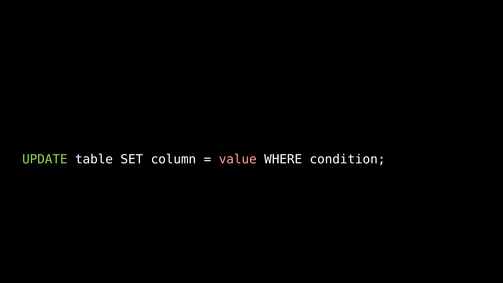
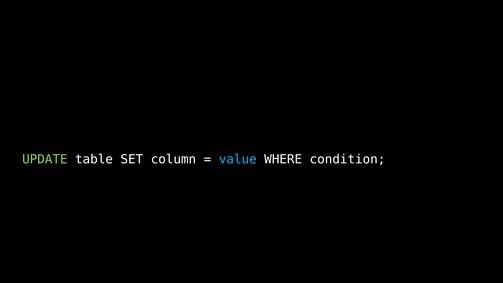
value colour: pink -> light blue (238, 159)
